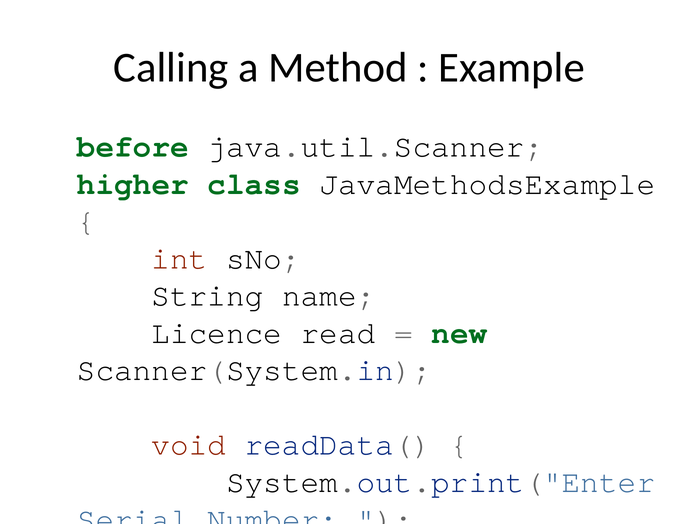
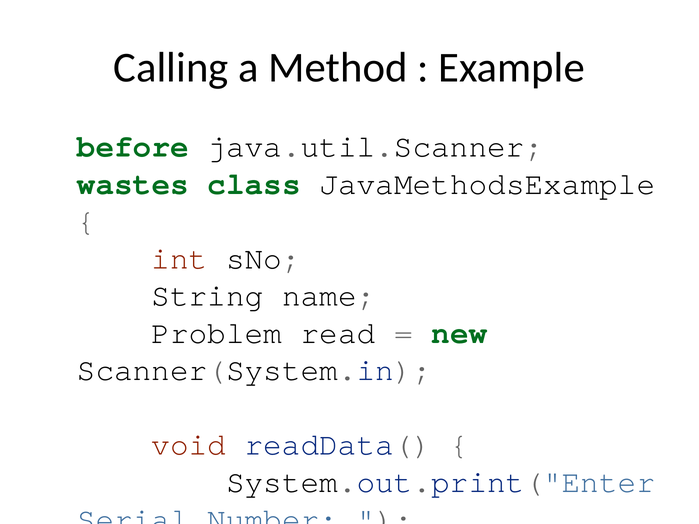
higher: higher -> wastes (133, 184)
Licence: Licence -> Problem (217, 333)
